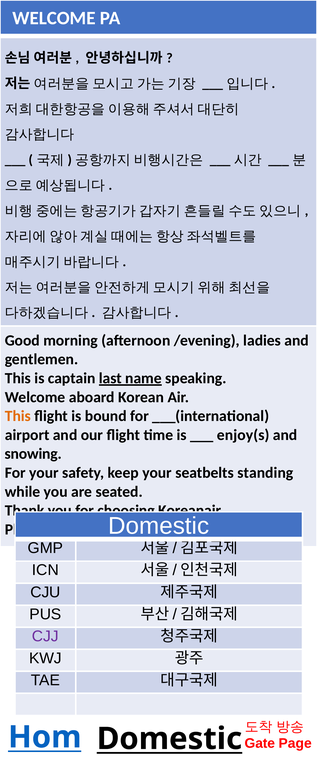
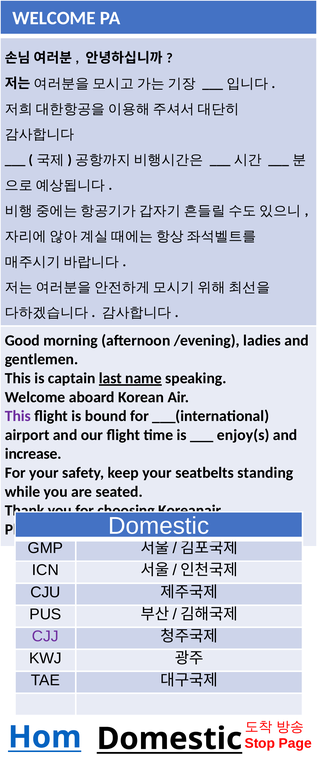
This colour: orange -> purple (18, 416)
snowing: snowing -> increase (33, 454)
Gate: Gate -> Stop (260, 744)
